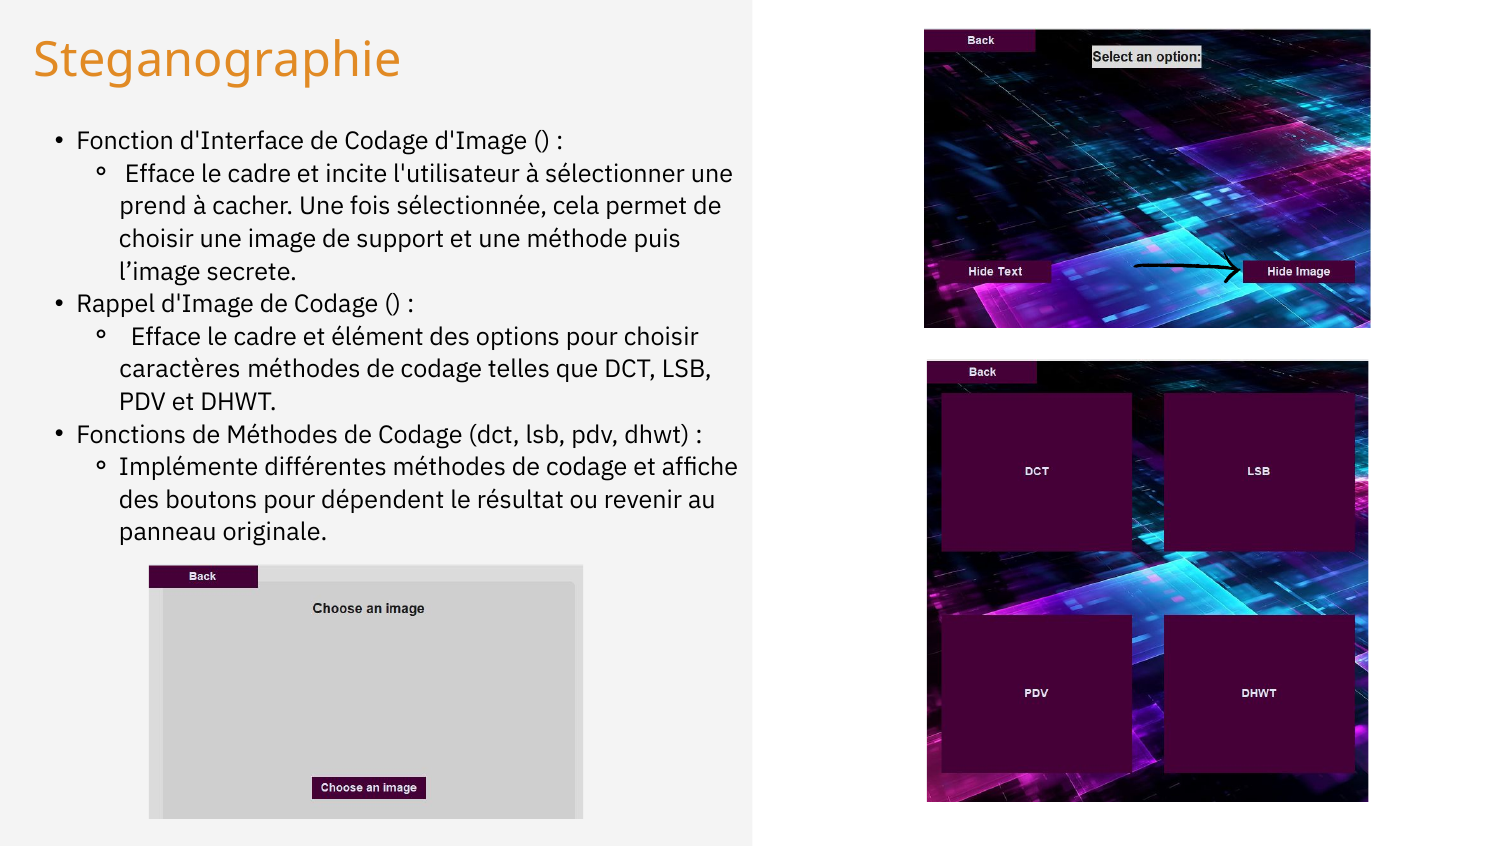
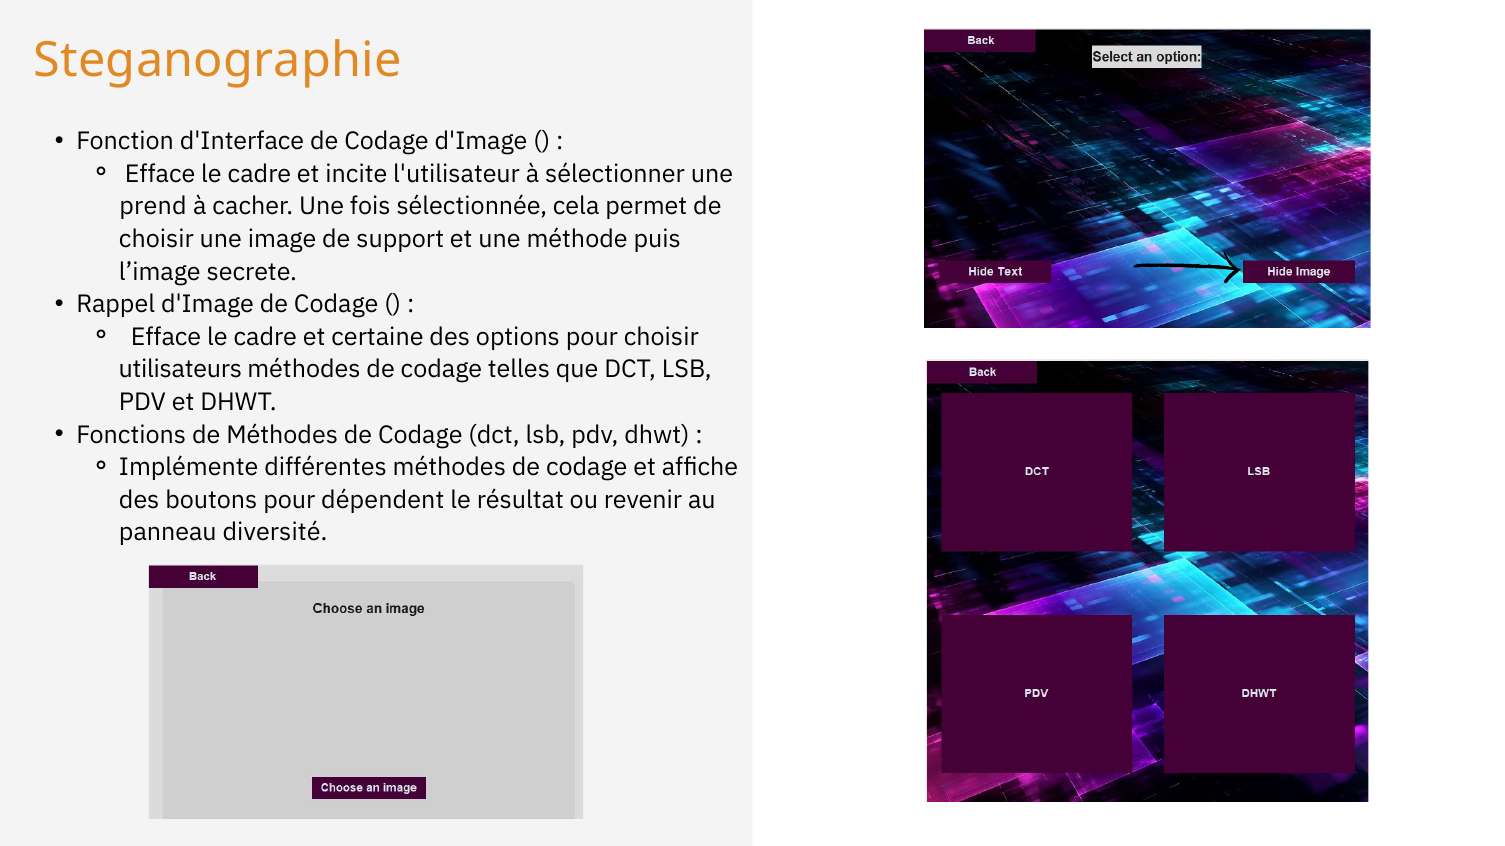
élément: élément -> certaine (377, 337)
caractères: caractères -> utilisateurs (180, 370)
originale: originale -> diversité (275, 533)
